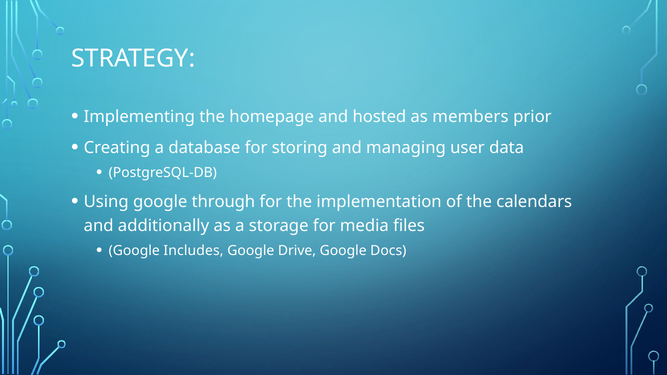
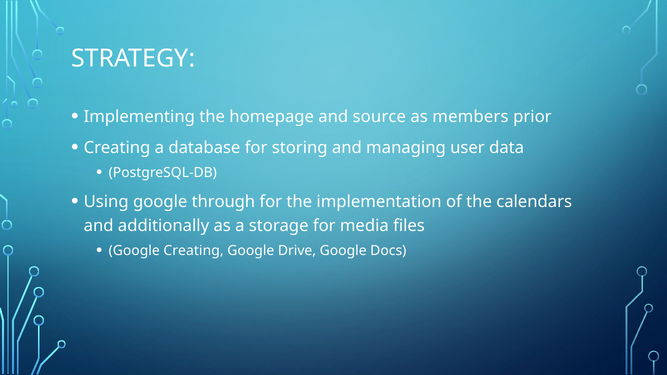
hosted: hosted -> source (379, 117)
Google Includes: Includes -> Creating (194, 251)
